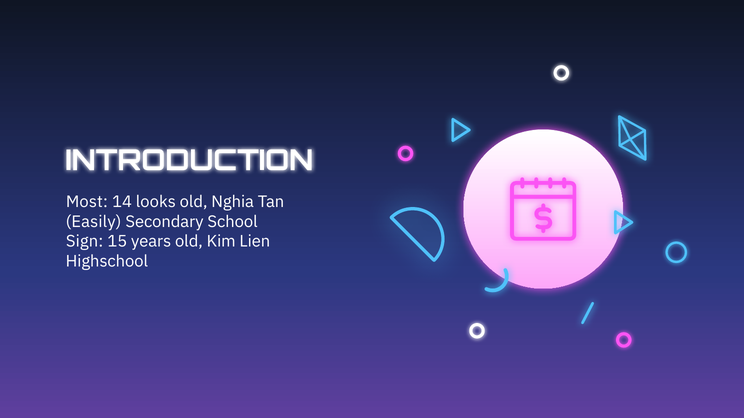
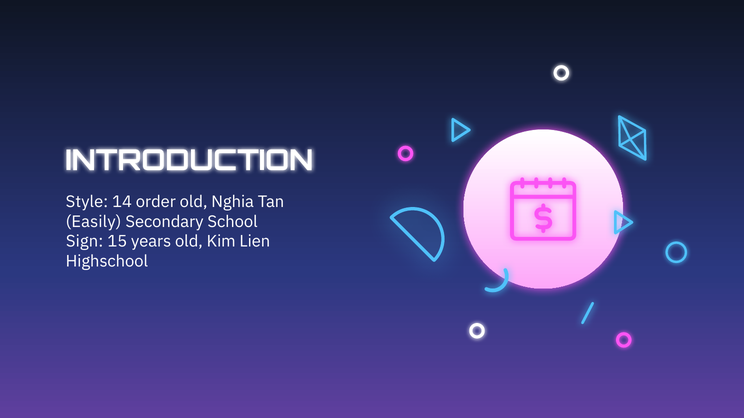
Most: Most -> Style (87, 202)
looks: looks -> order (156, 202)
